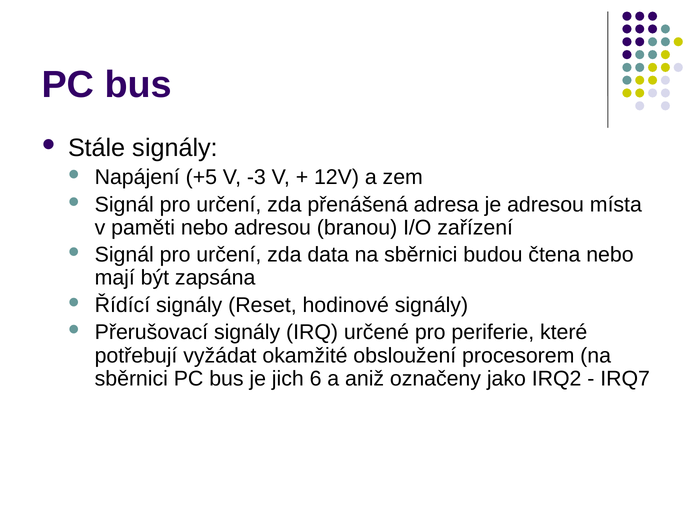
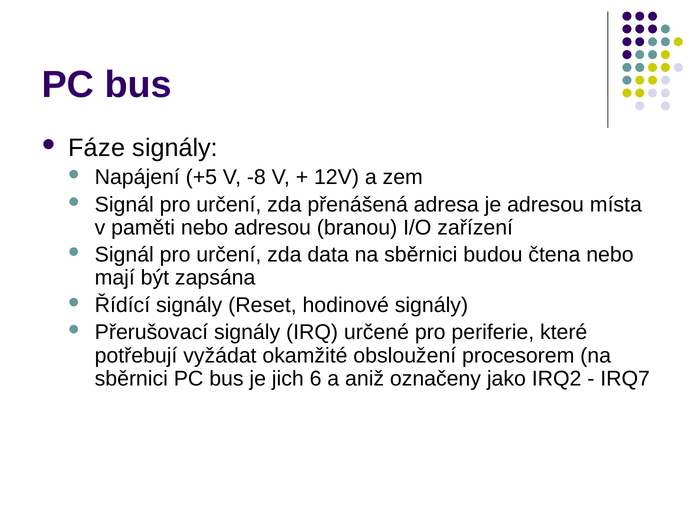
Stále: Stále -> Fáze (97, 148)
-3: -3 -> -8 (256, 178)
